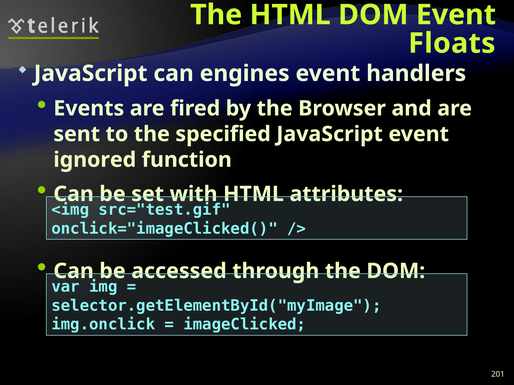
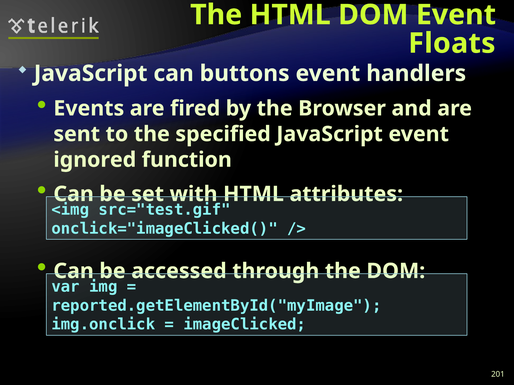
engines: engines -> buttons (245, 74)
selector.getElementById("myImage: selector.getElementById("myImage -> reported.getElementById("myImage (216, 306)
